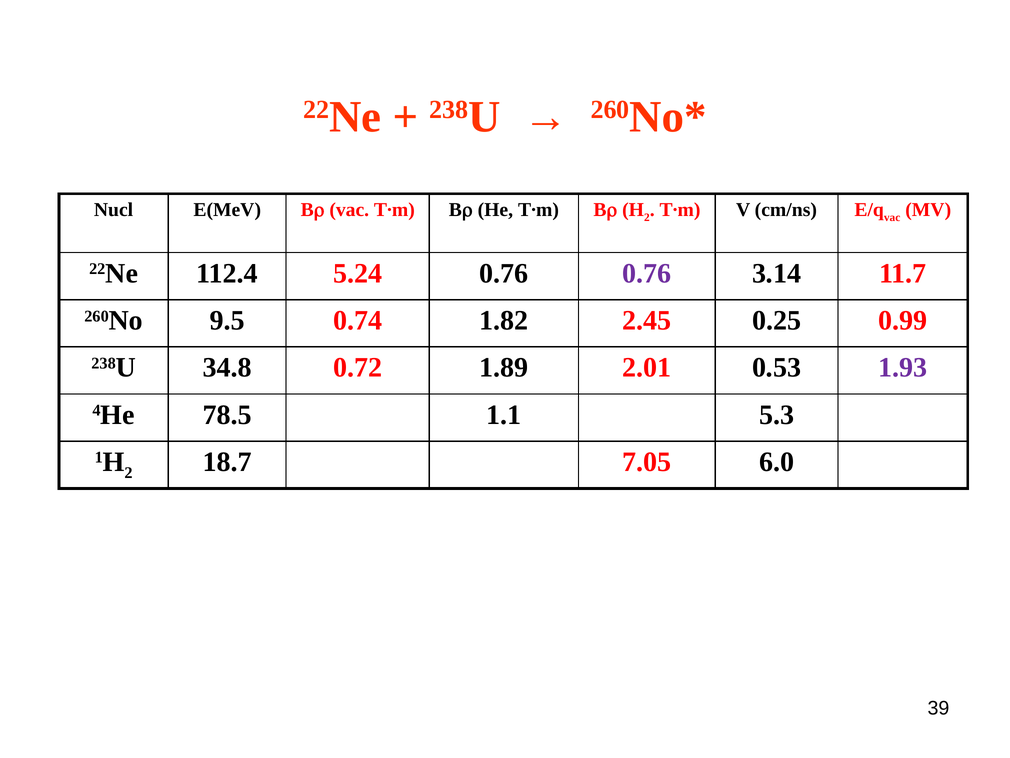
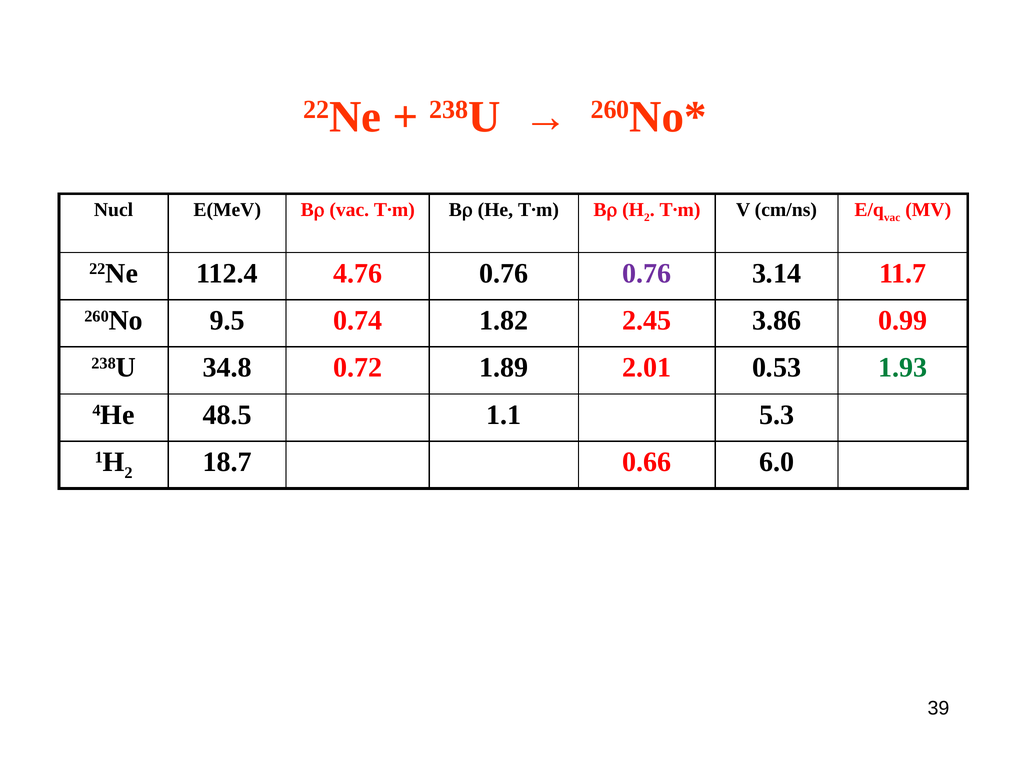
5.24: 5.24 -> 4.76 (358, 273)
0.25: 0.25 -> 3.86 (777, 320)
1.93 colour: purple -> green (903, 367)
78.5: 78.5 -> 48.5 (227, 415)
7.05: 7.05 -> 0.66 (647, 462)
